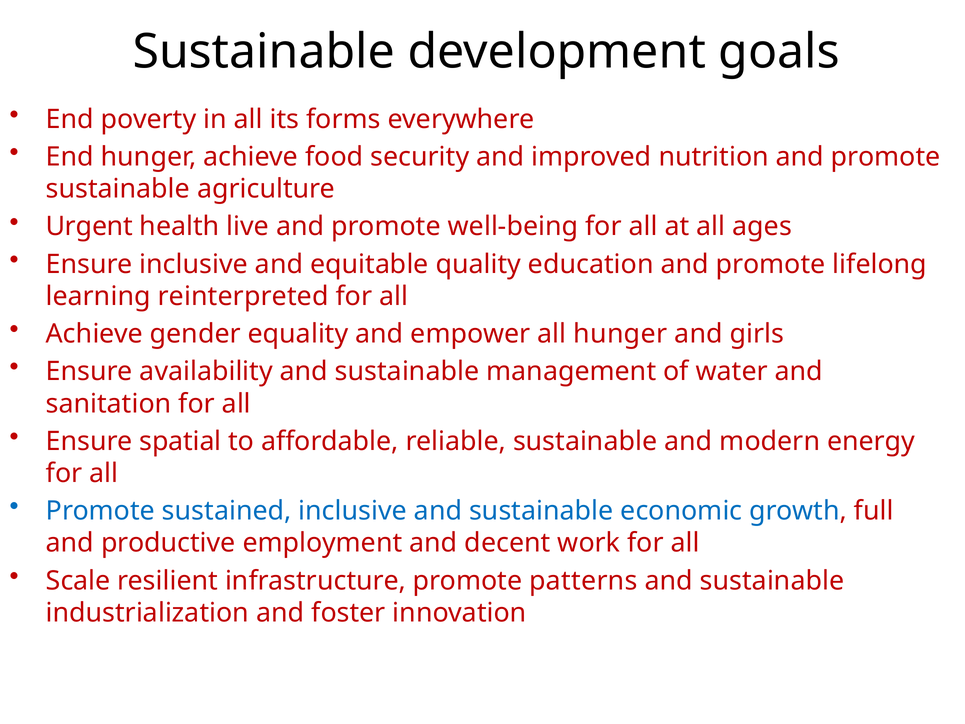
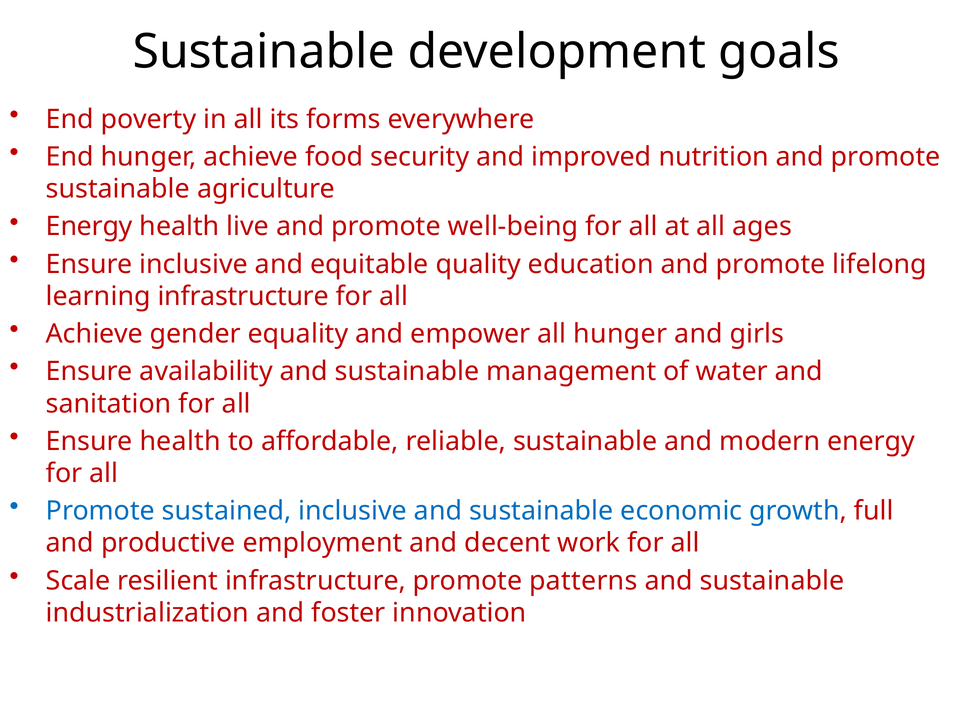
Urgent: Urgent -> Energy (89, 227)
learning reinterpreted: reinterpreted -> infrastructure (243, 296)
Ensure spatial: spatial -> health (180, 441)
